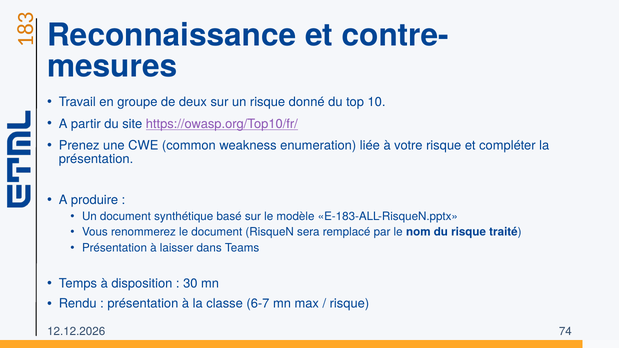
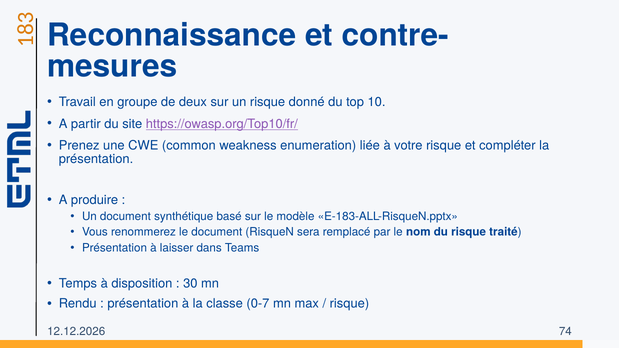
6-7: 6-7 -> 0-7 (258, 304)
